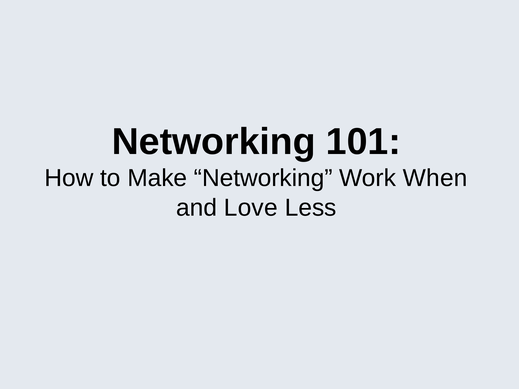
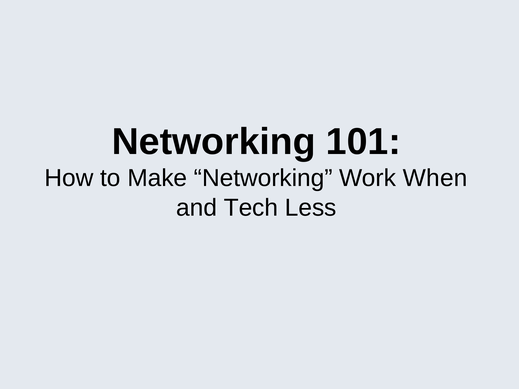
Love: Love -> Tech (251, 208)
